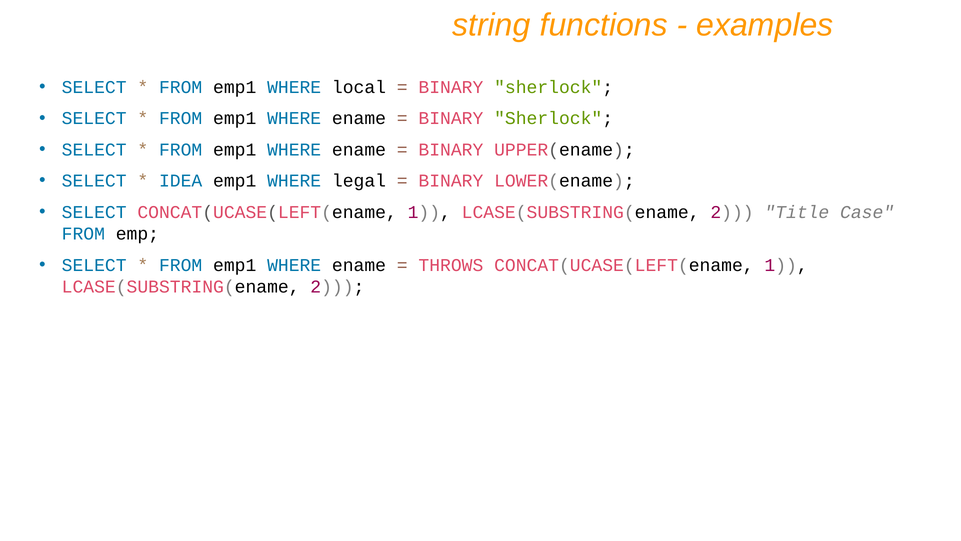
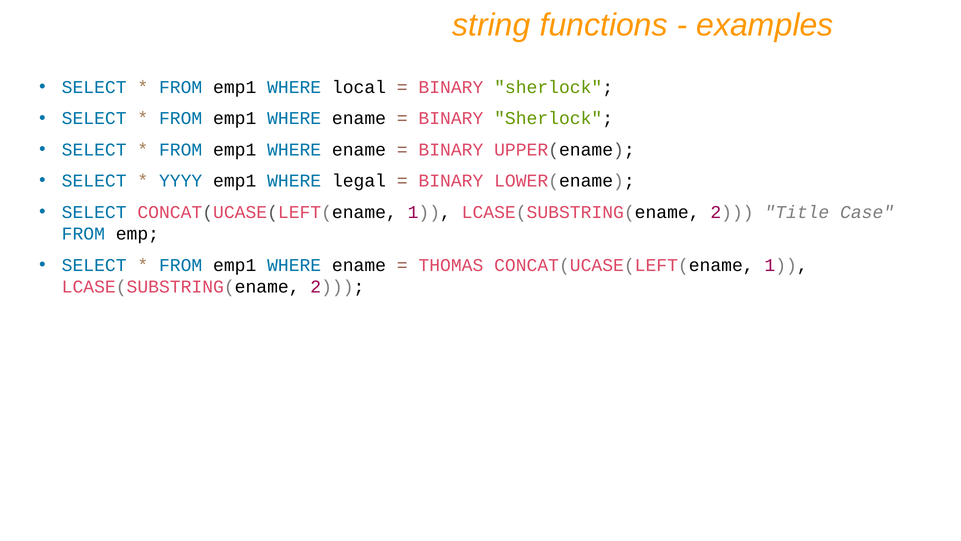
IDEA: IDEA -> YYYY (181, 181)
THROWS: THROWS -> THOMAS (451, 265)
